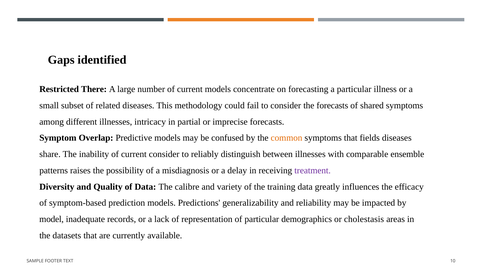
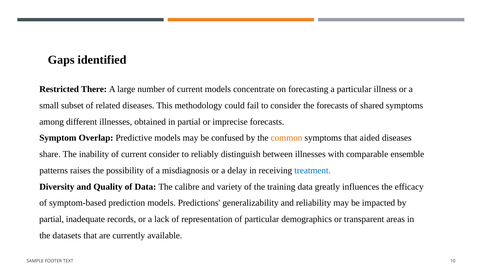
intricacy: intricacy -> obtained (150, 122)
fields: fields -> aided (370, 138)
treatment colour: purple -> blue (313, 171)
model: model -> partial (52, 219)
cholestasis: cholestasis -> transparent (364, 219)
